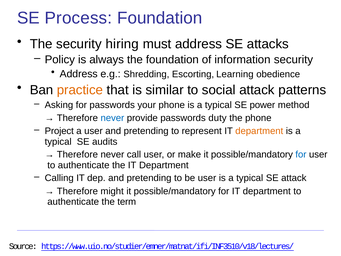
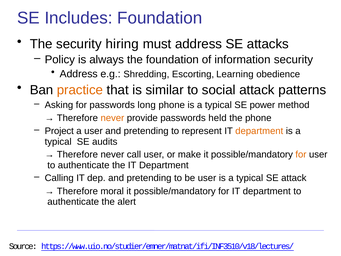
Process: Process -> Includes (79, 18)
your: your -> long (147, 105)
never colour: blue -> orange (112, 118)
duty: duty -> held (218, 118)
for colour: blue -> orange (301, 154)
might: might -> moral (112, 191)
term: term -> alert (127, 202)
